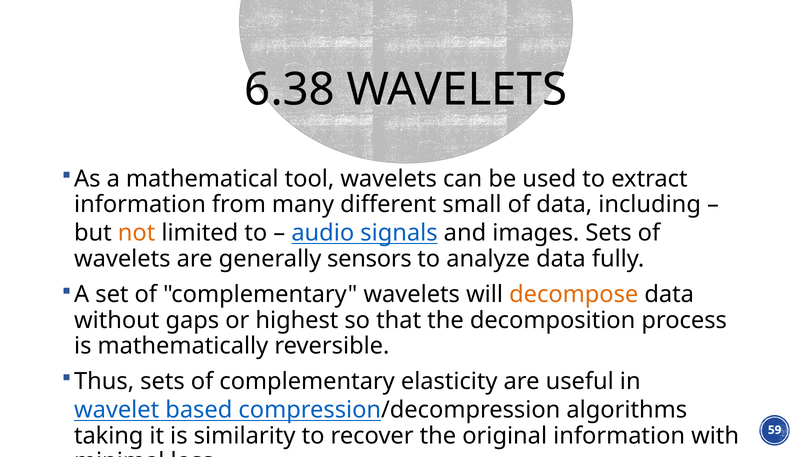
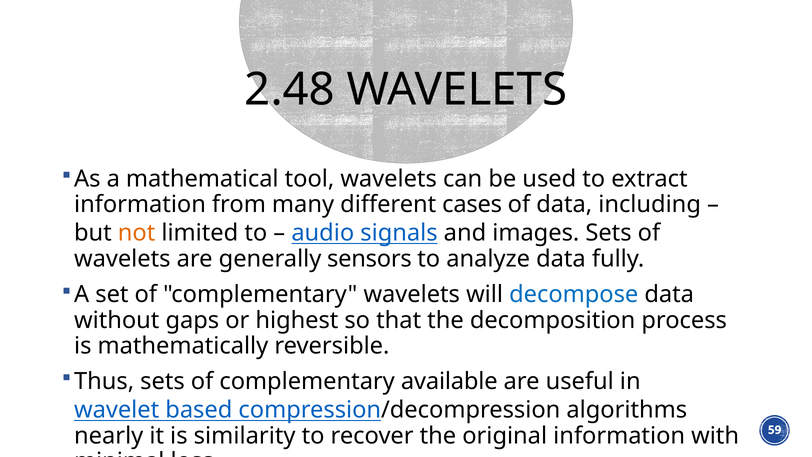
6.38: 6.38 -> 2.48 (290, 89)
small: small -> cases (472, 204)
decompose colour: orange -> blue (574, 294)
elasticity: elasticity -> available (449, 381)
taking: taking -> nearly (109, 436)
